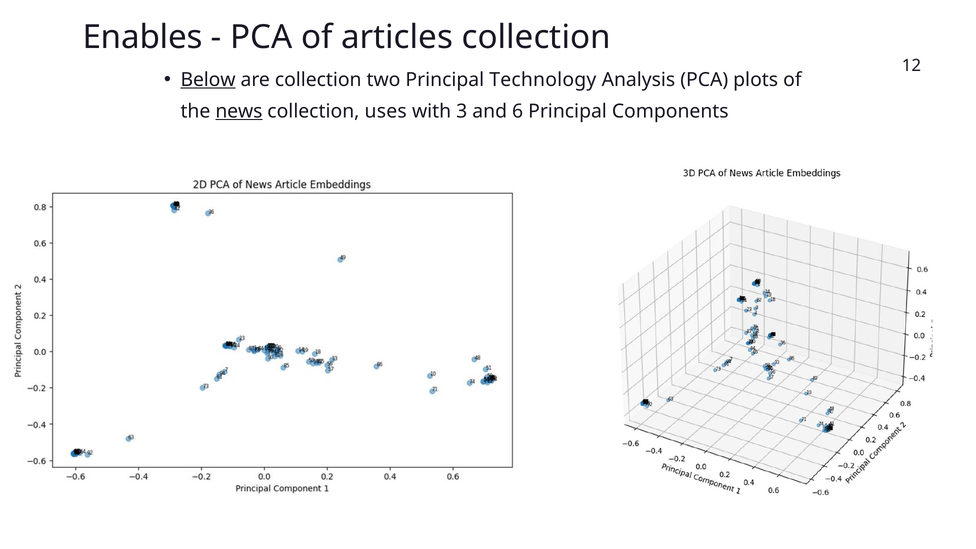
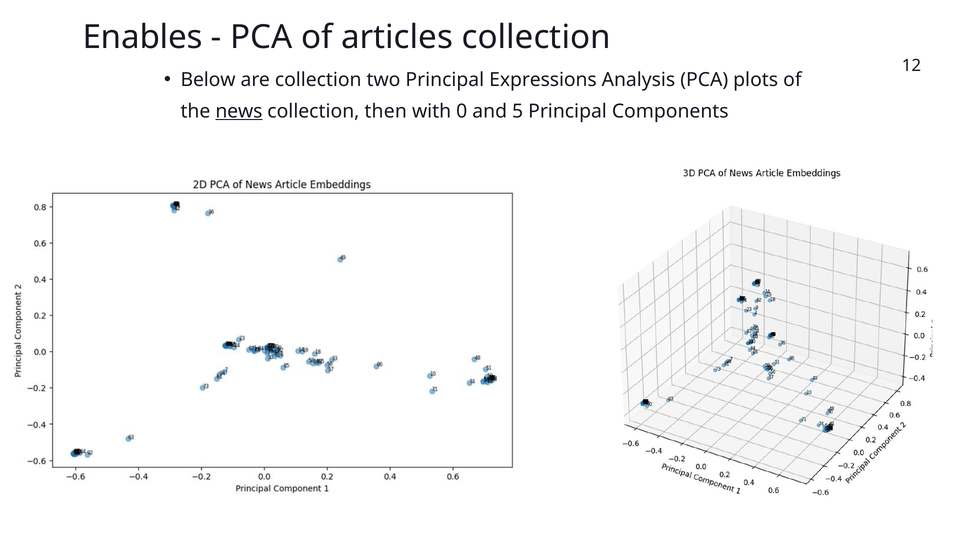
Below underline: present -> none (208, 80)
Technology: Technology -> Expressions (543, 80)
uses: uses -> then (386, 111)
3: 3 -> 0 (462, 111)
6: 6 -> 5 (518, 111)
